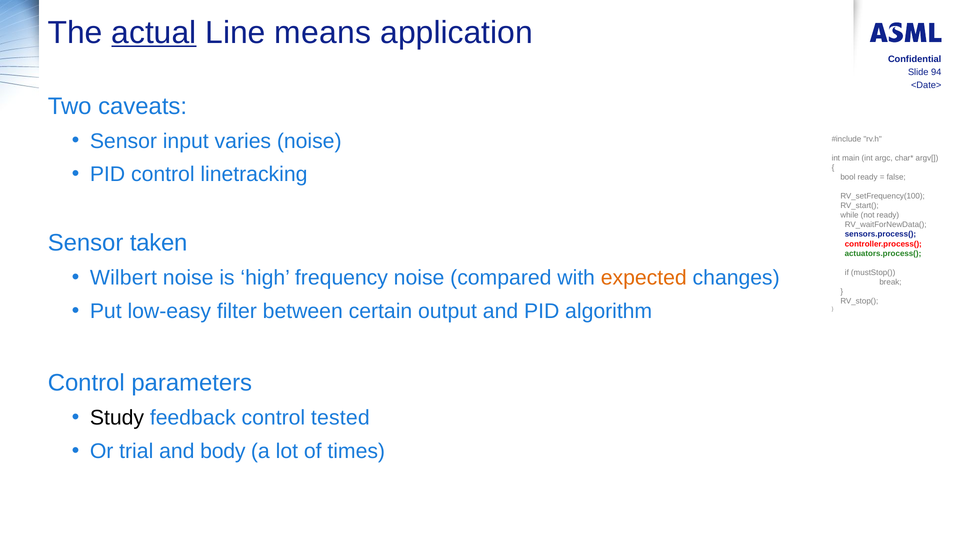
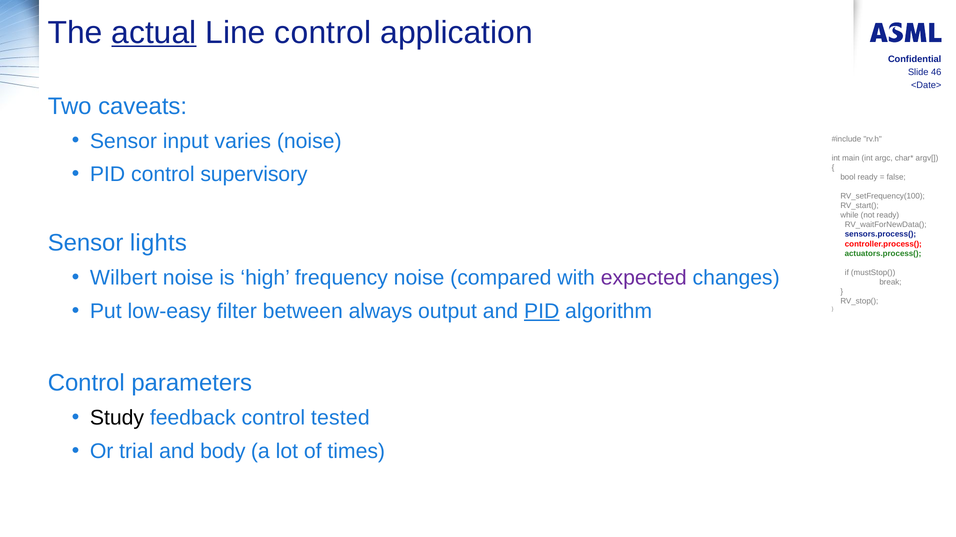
Line means: means -> control (323, 33)
94: 94 -> 46 (936, 72)
linetracking: linetracking -> supervisory (254, 175)
taken: taken -> lights (158, 243)
expected colour: orange -> purple (644, 278)
certain: certain -> always (381, 312)
PID underline: none -> present (542, 312)
